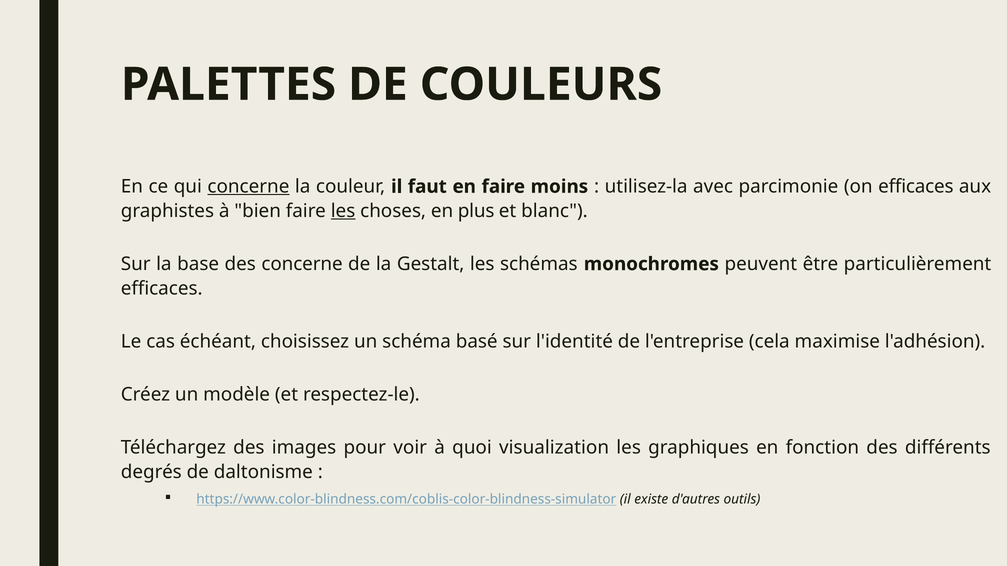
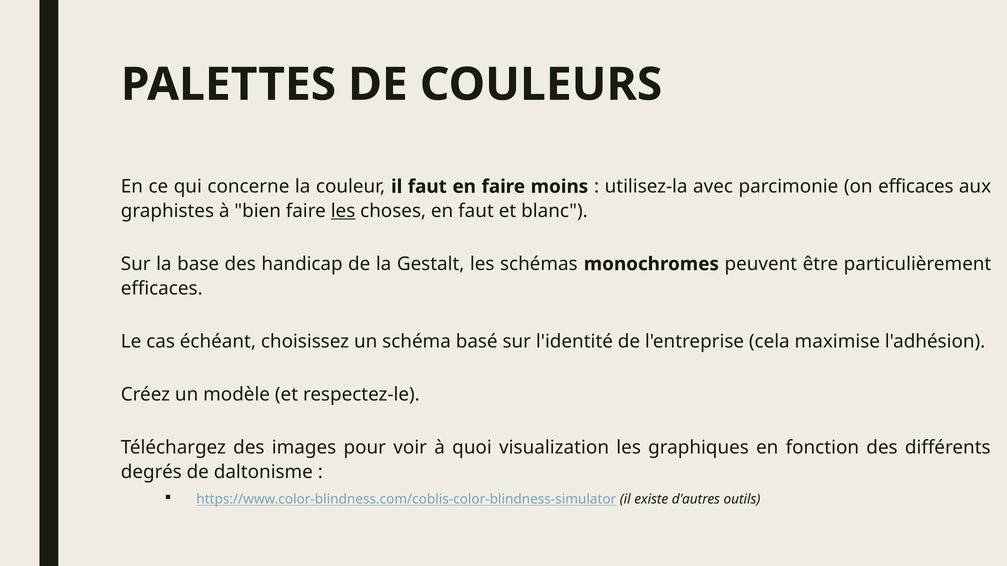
concerne underline: present -> none (248, 187)
en plus: plus -> faut (476, 211)
des concerne: concerne -> handicap (302, 264)
